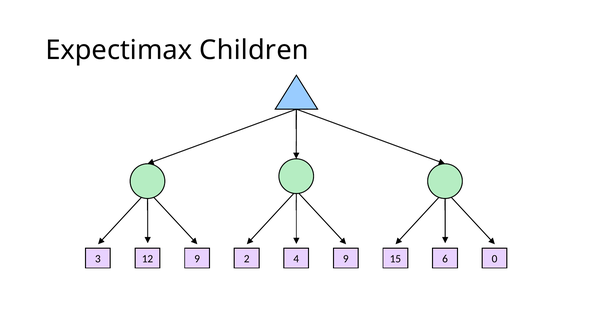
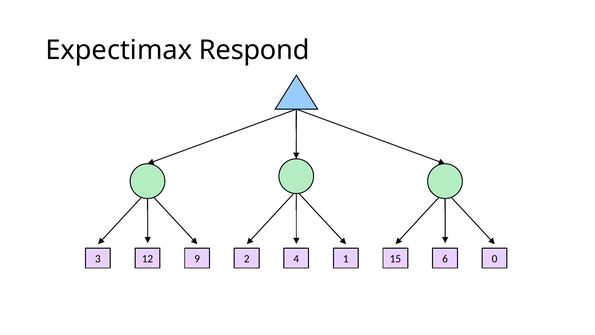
Children: Children -> Respond (254, 50)
4 9: 9 -> 1 (346, 259)
